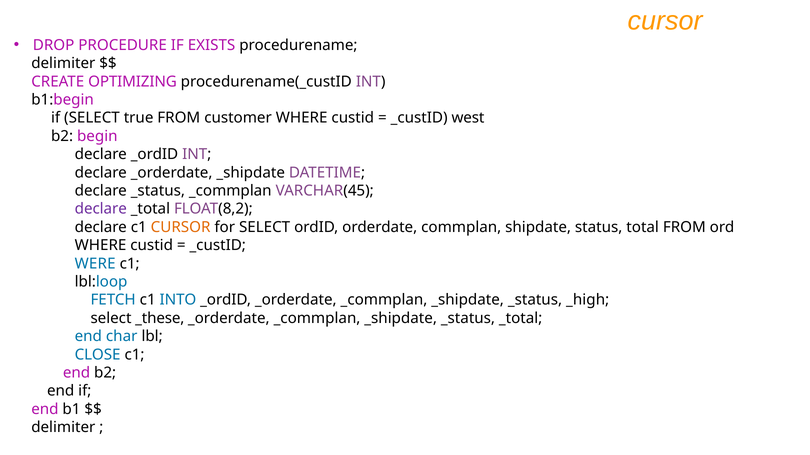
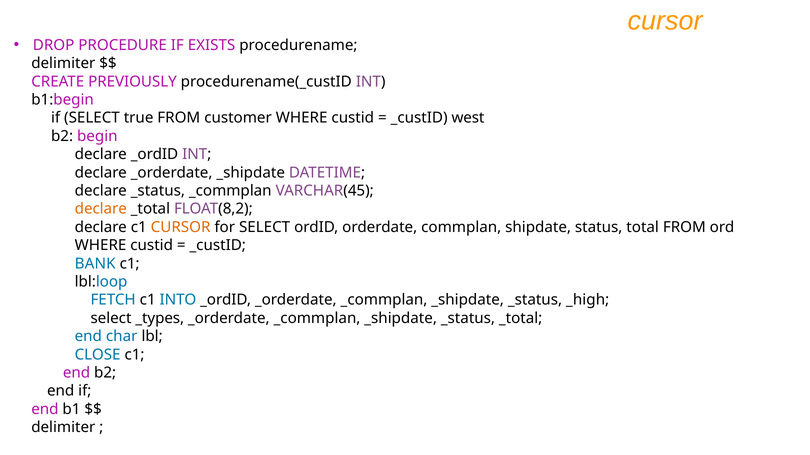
OPTIMIZING: OPTIMIZING -> PREVIOUSLY (132, 82)
declare colour: purple -> orange (101, 209)
WERE: WERE -> BANK (95, 264)
_these: _these -> _types (160, 319)
